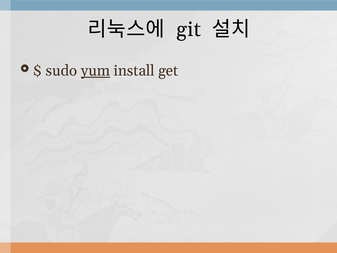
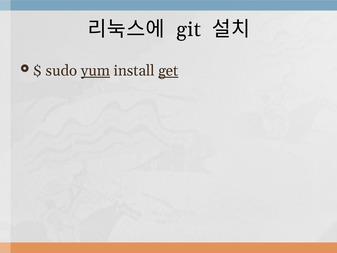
get underline: none -> present (168, 71)
